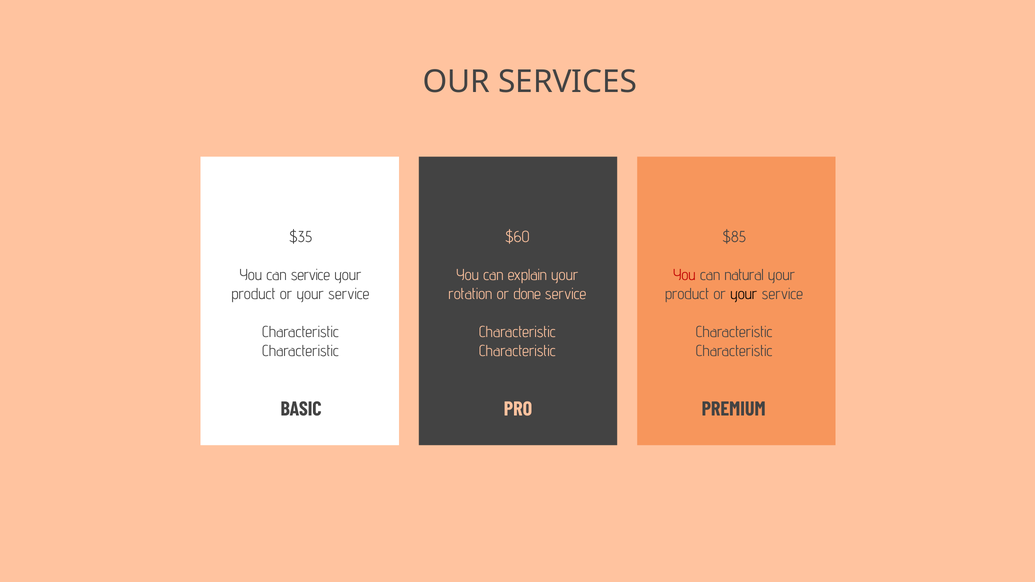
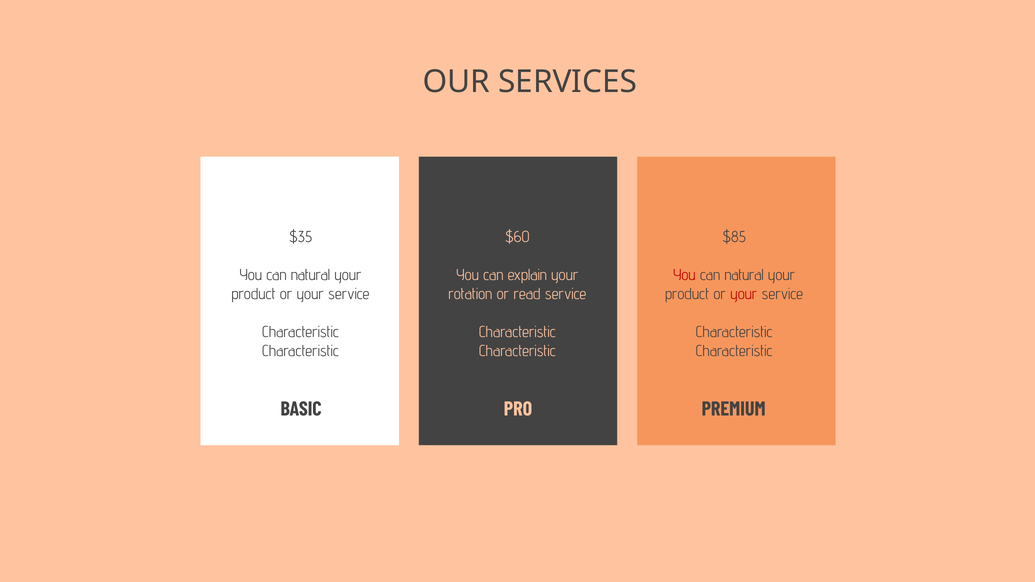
service: service -> natural (311, 275)
done: done -> read (527, 294)
your colour: black -> red (744, 294)
